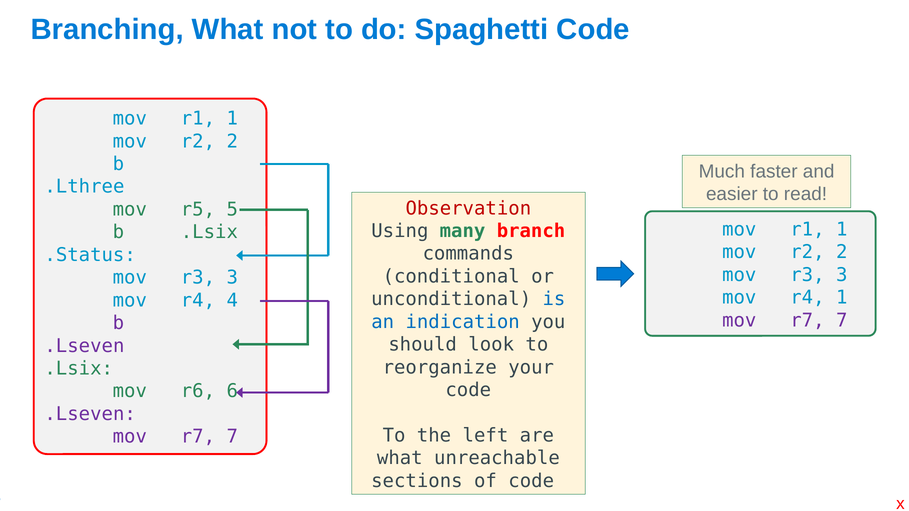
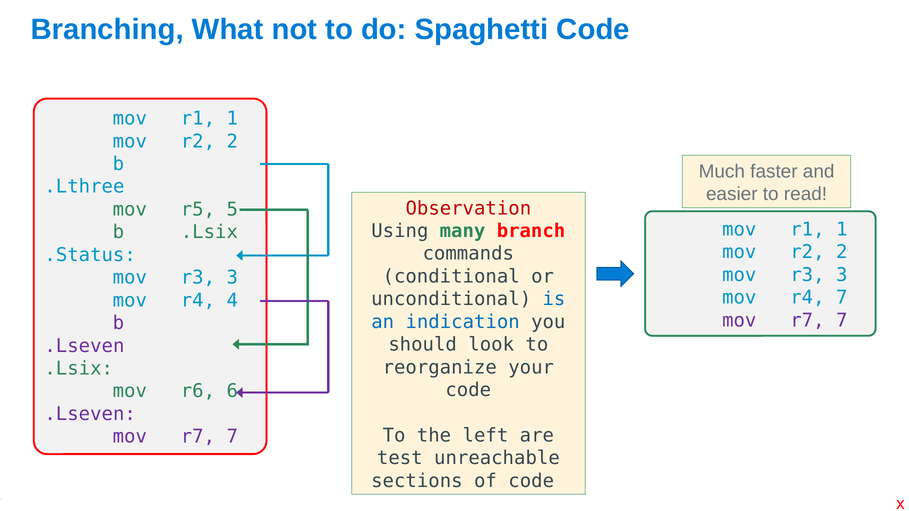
r4 1: 1 -> 7 (842, 298)
what: what -> test (400, 458)
